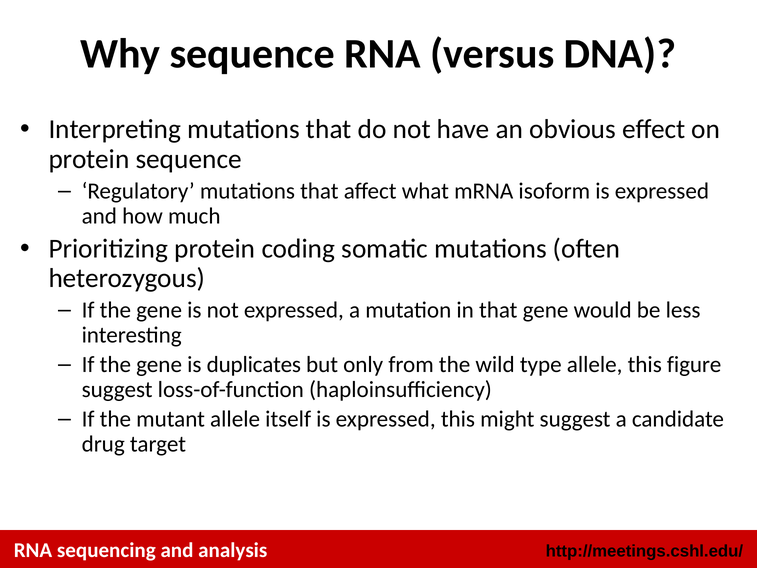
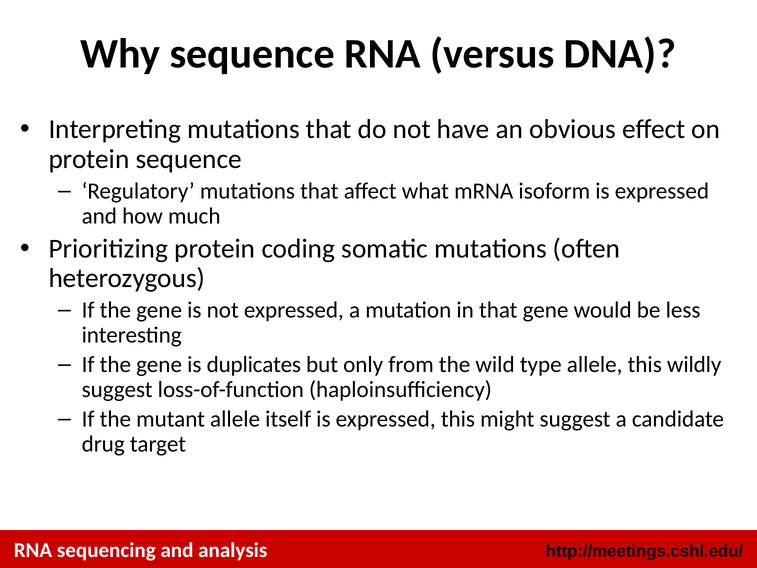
figure: figure -> wildly (694, 364)
